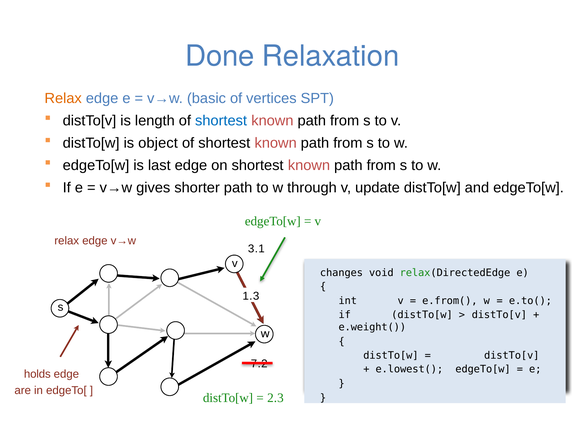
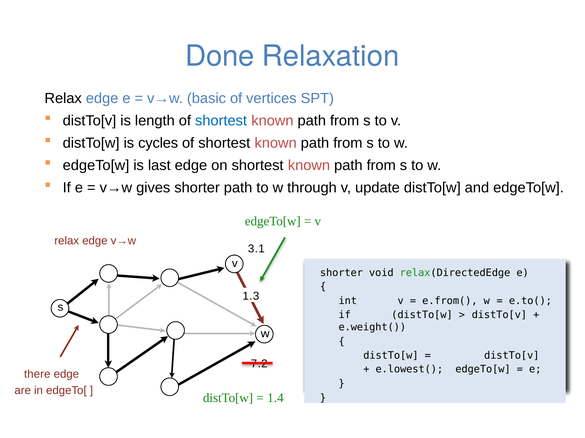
Relax colour: orange -> black (63, 98)
object: object -> cycles (158, 143)
changes: changes -> shorter (341, 273)
holds: holds -> there (37, 375)
2.3: 2.3 -> 1.4 (275, 399)
